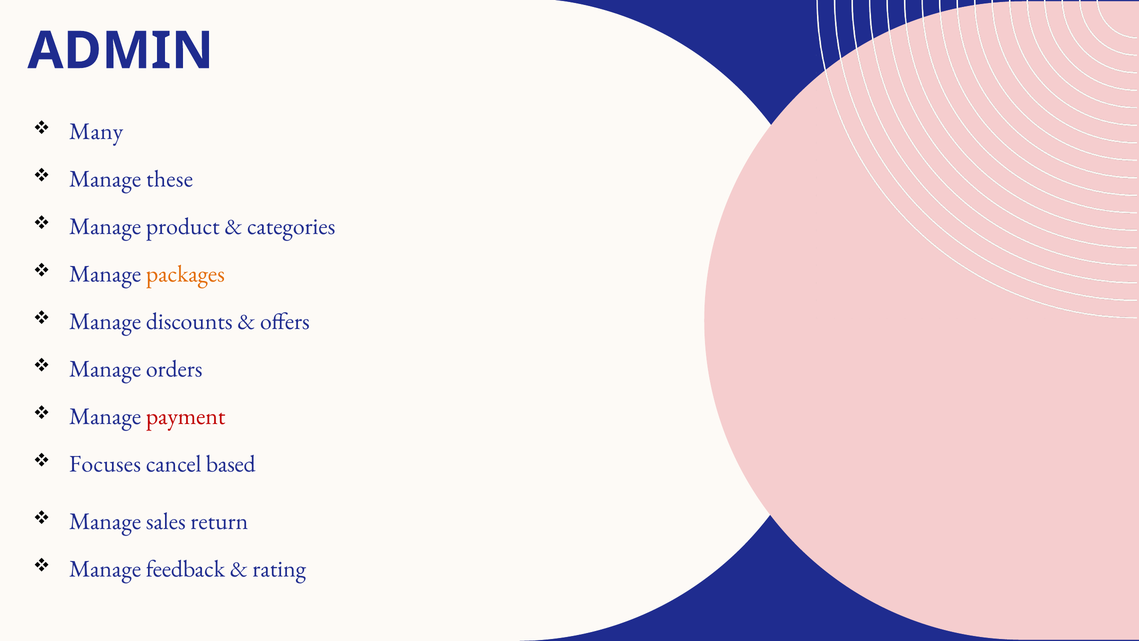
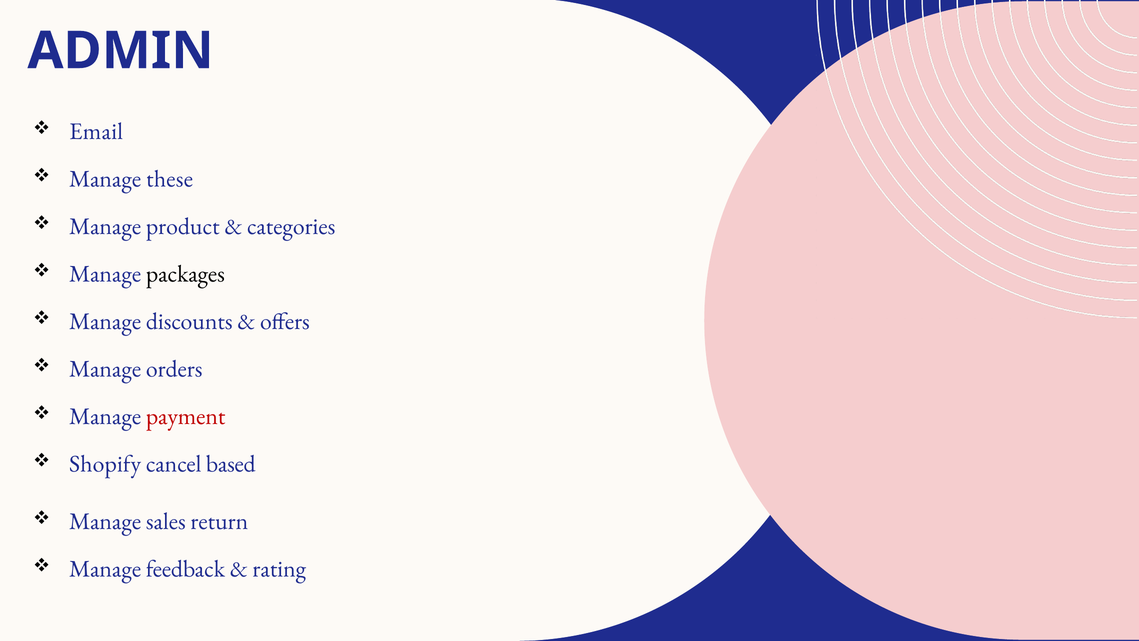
Many: Many -> Email (96, 132)
packages colour: orange -> black (185, 274)
Focuses: Focuses -> Shopify (105, 464)
